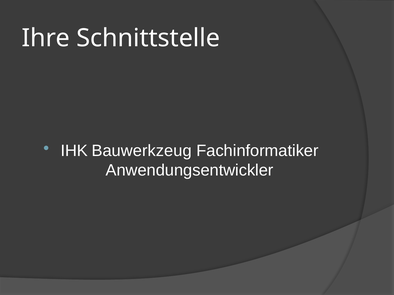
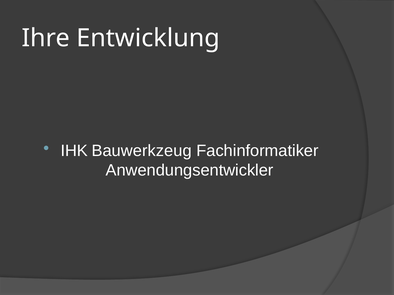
Schnittstelle: Schnittstelle -> Entwicklung (148, 38)
